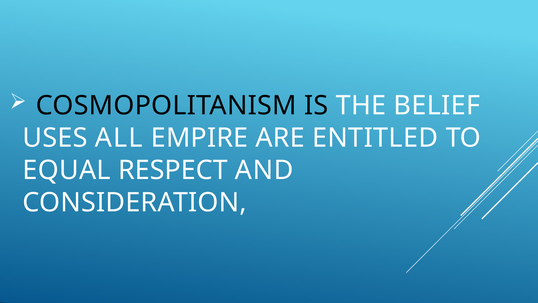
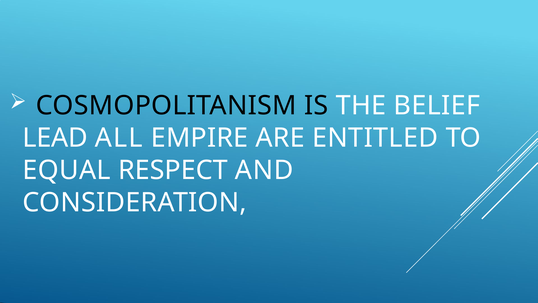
USES: USES -> LEAD (55, 138)
